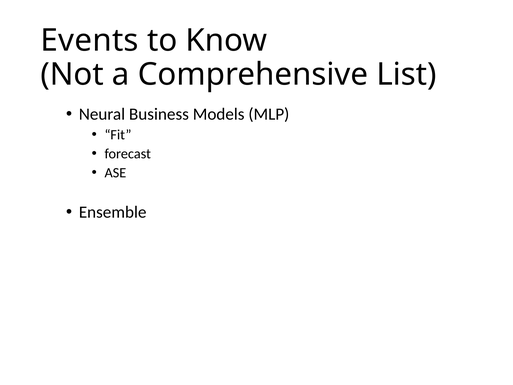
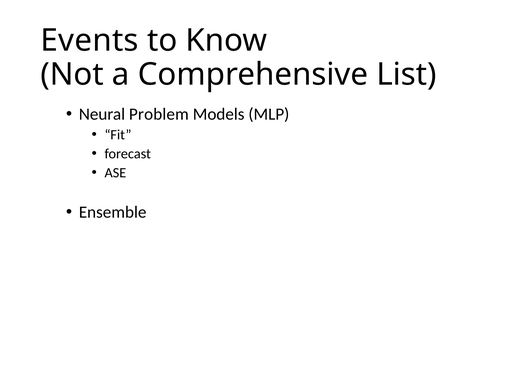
Business: Business -> Problem (159, 114)
